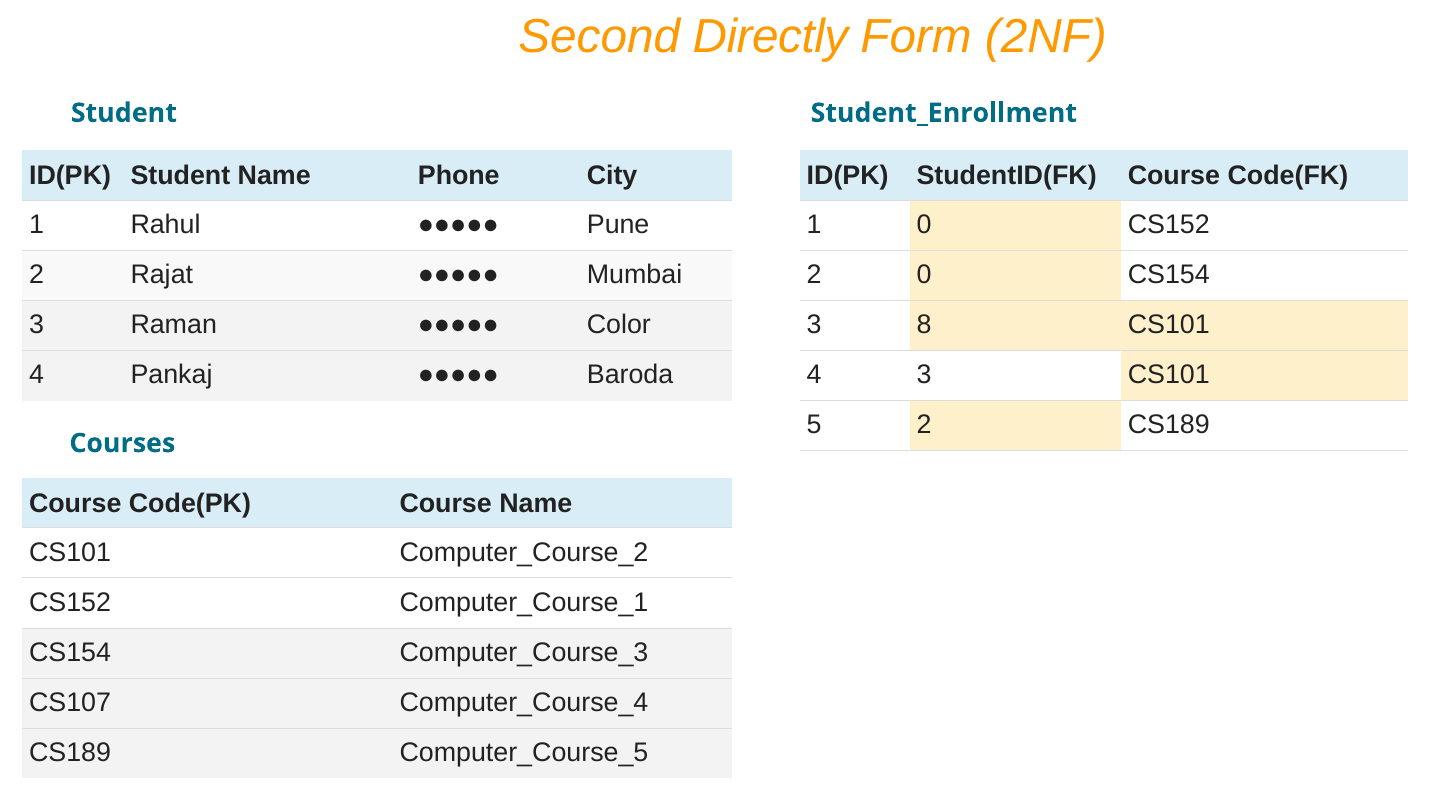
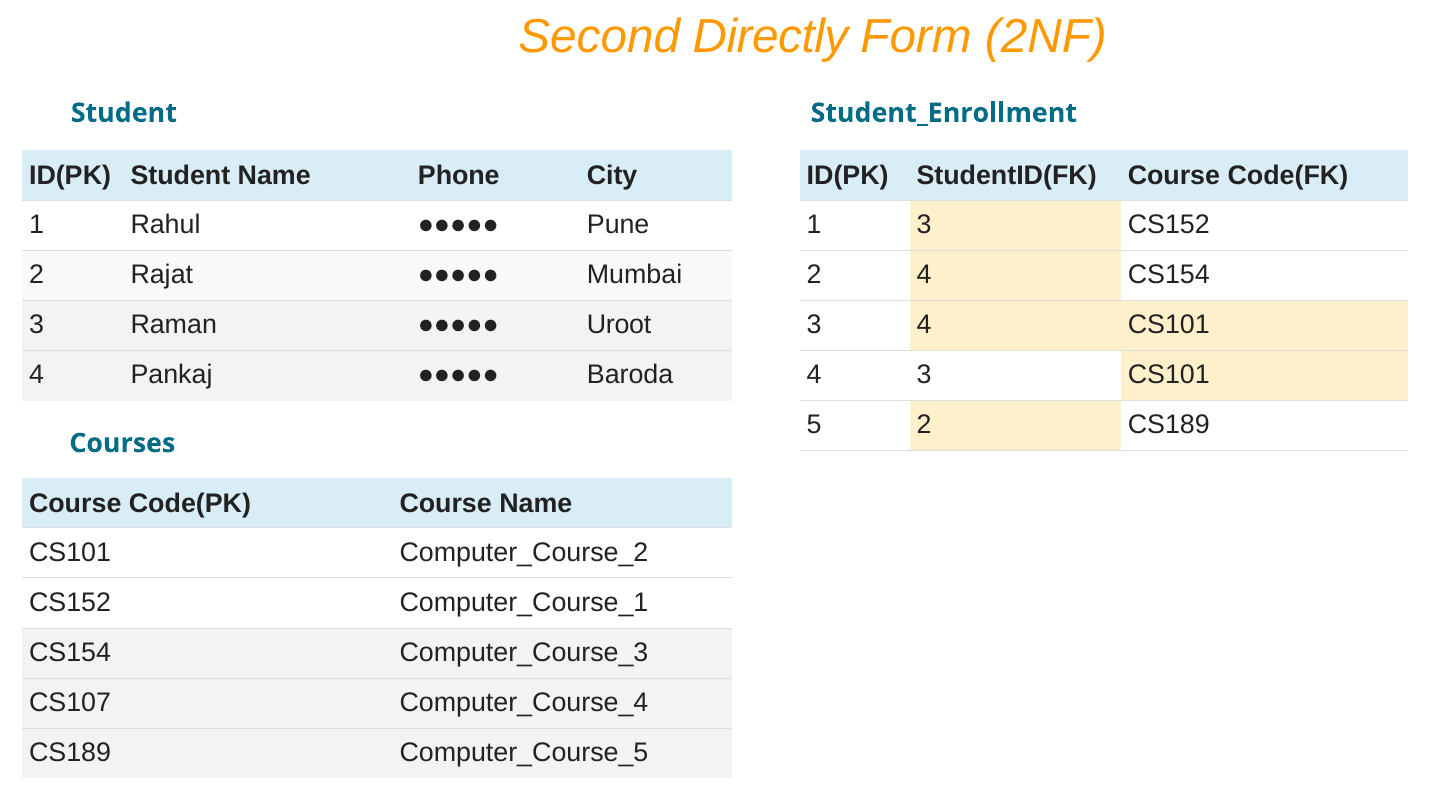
1 0: 0 -> 3 (924, 225)
2 0: 0 -> 4 (924, 275)
Color: Color -> Uroot (619, 325)
3 8: 8 -> 4 (924, 325)
